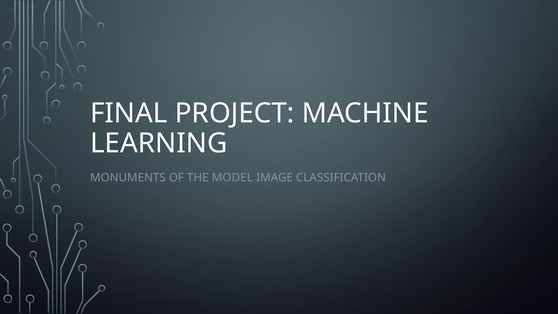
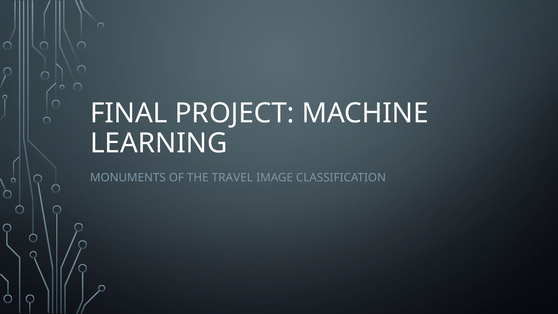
MODEL: MODEL -> TRAVEL (232, 178)
